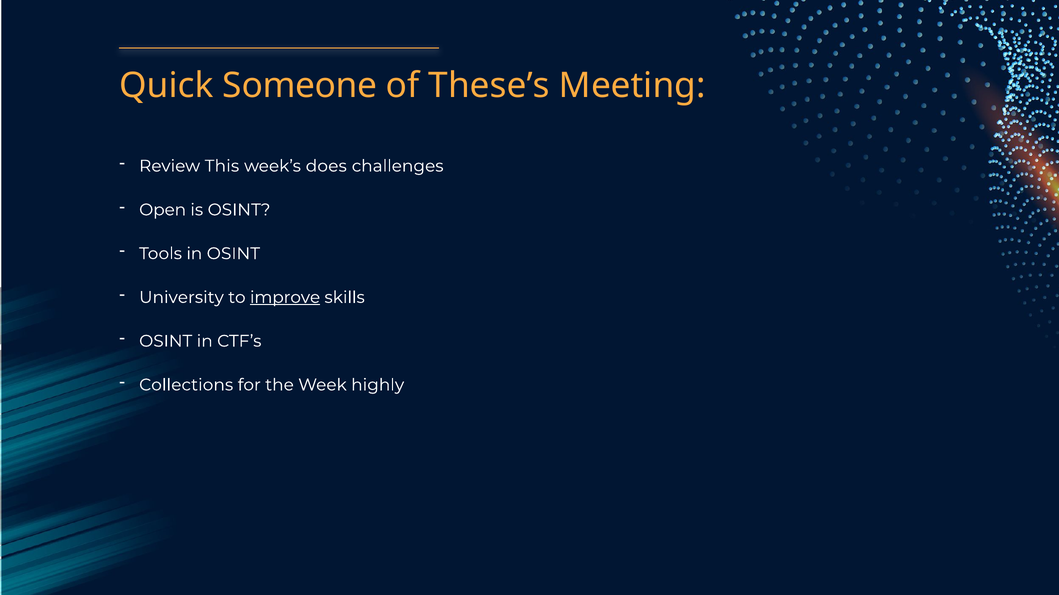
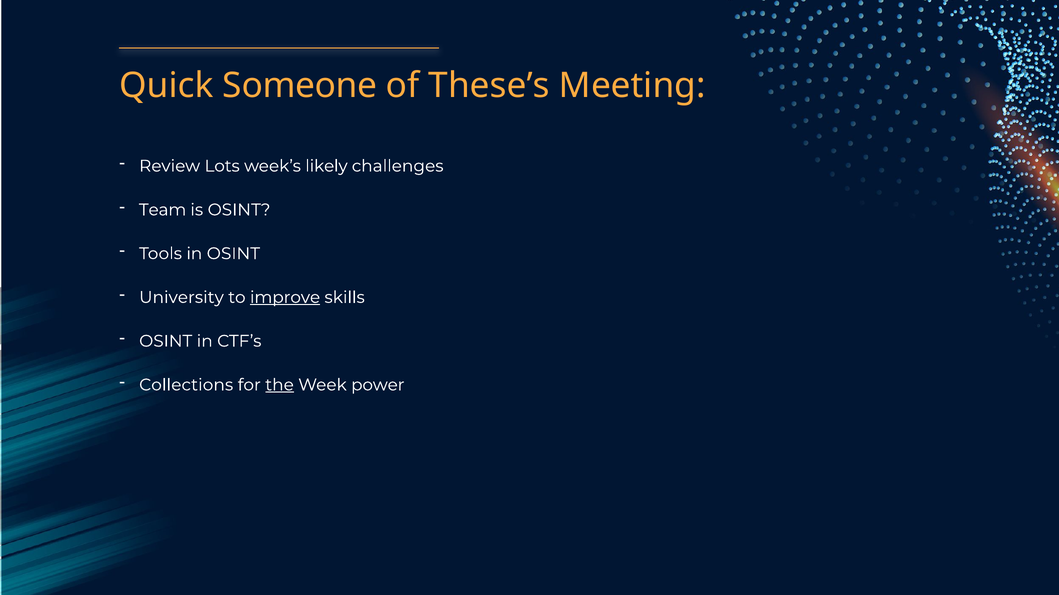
This: This -> Lots (222, 166)
does: does -> likely (326, 166)
Open: Open -> Team (163, 210)
the underline: none -> present (280, 385)
highly: highly -> power (378, 385)
